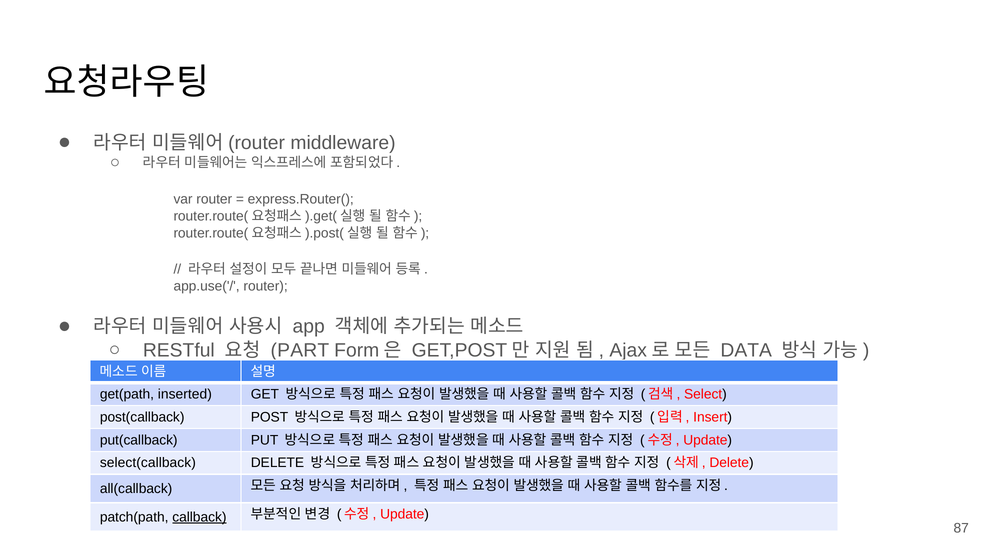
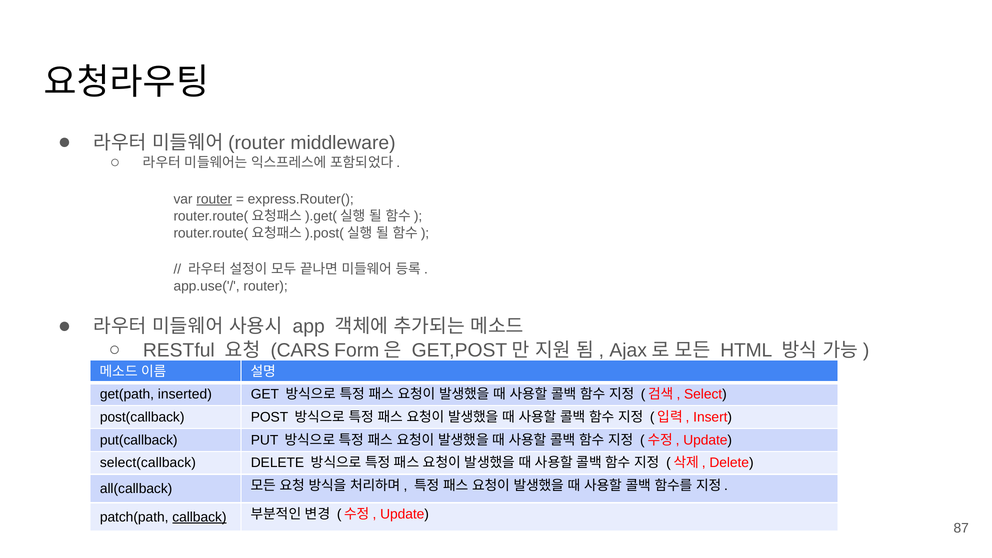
router underline: none -> present (214, 199)
PART: PART -> CARS (300, 350)
DATA: DATA -> HTML (746, 350)
